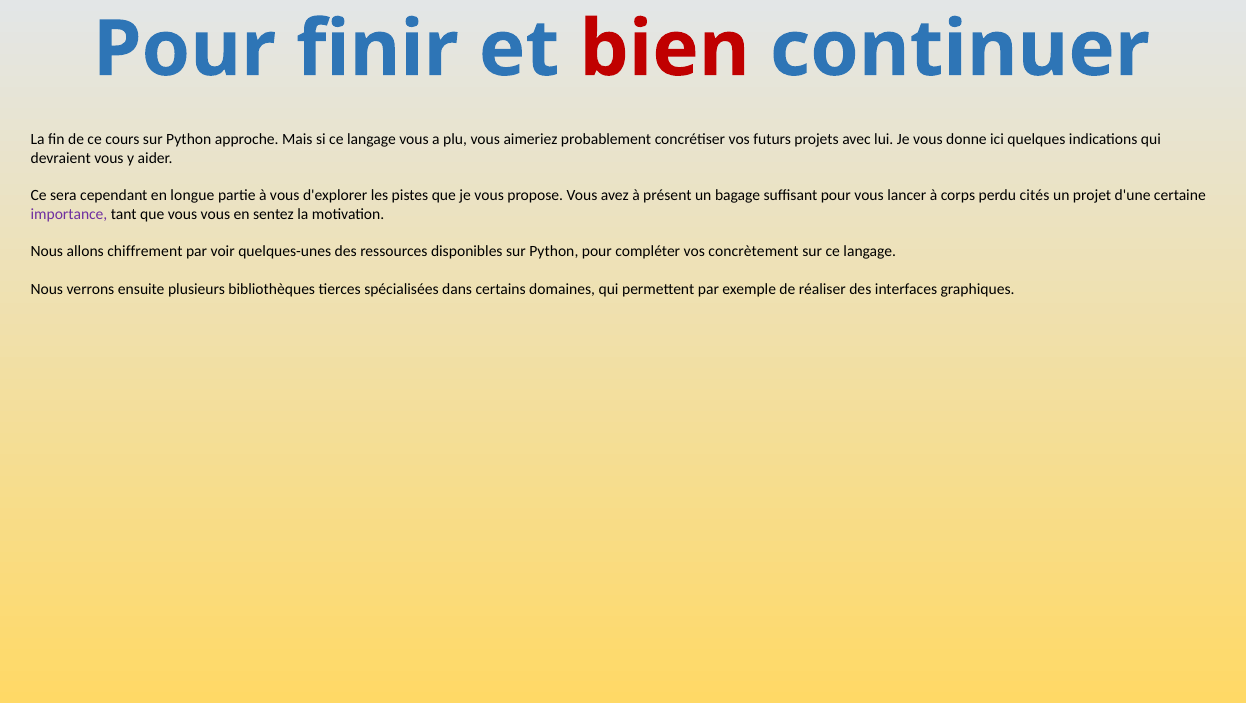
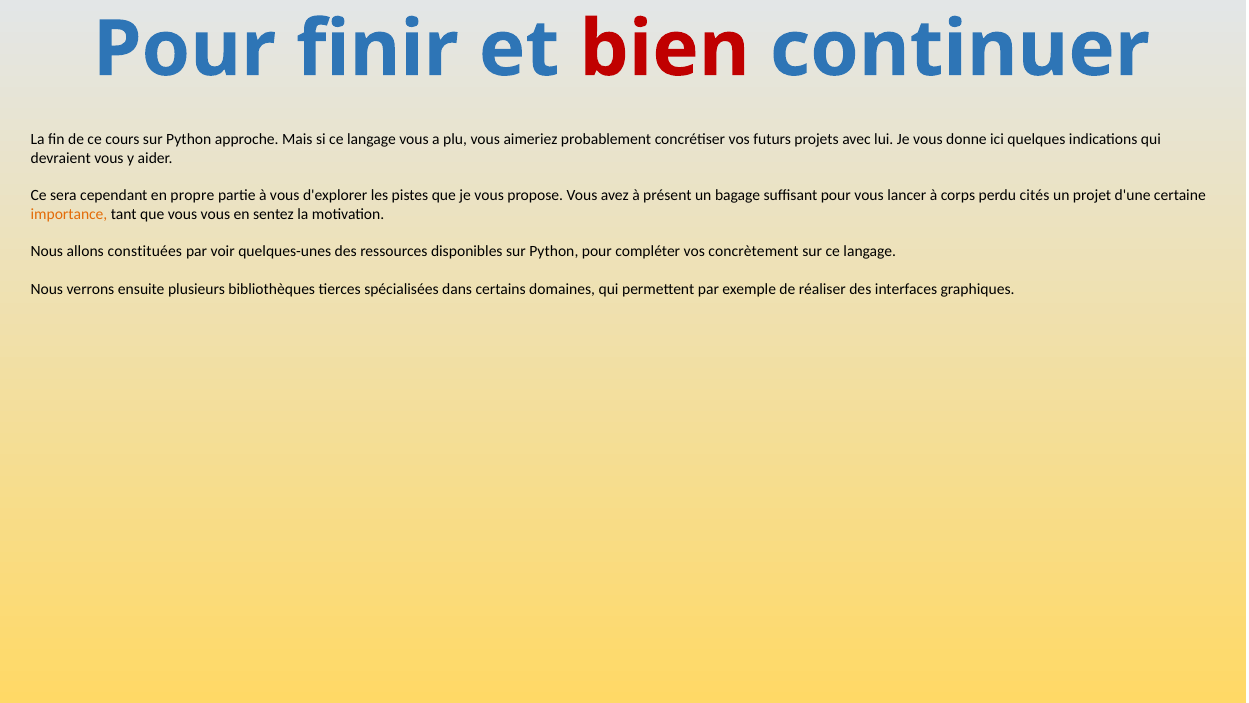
longue: longue -> propre (192, 195)
importance colour: purple -> orange (69, 214)
chiffrement: chiffrement -> constituées (145, 252)
